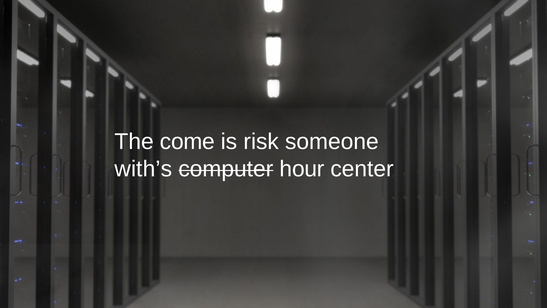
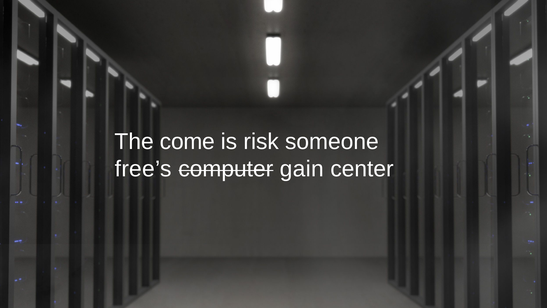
with’s: with’s -> free’s (143, 169)
hour: hour -> gain (302, 169)
